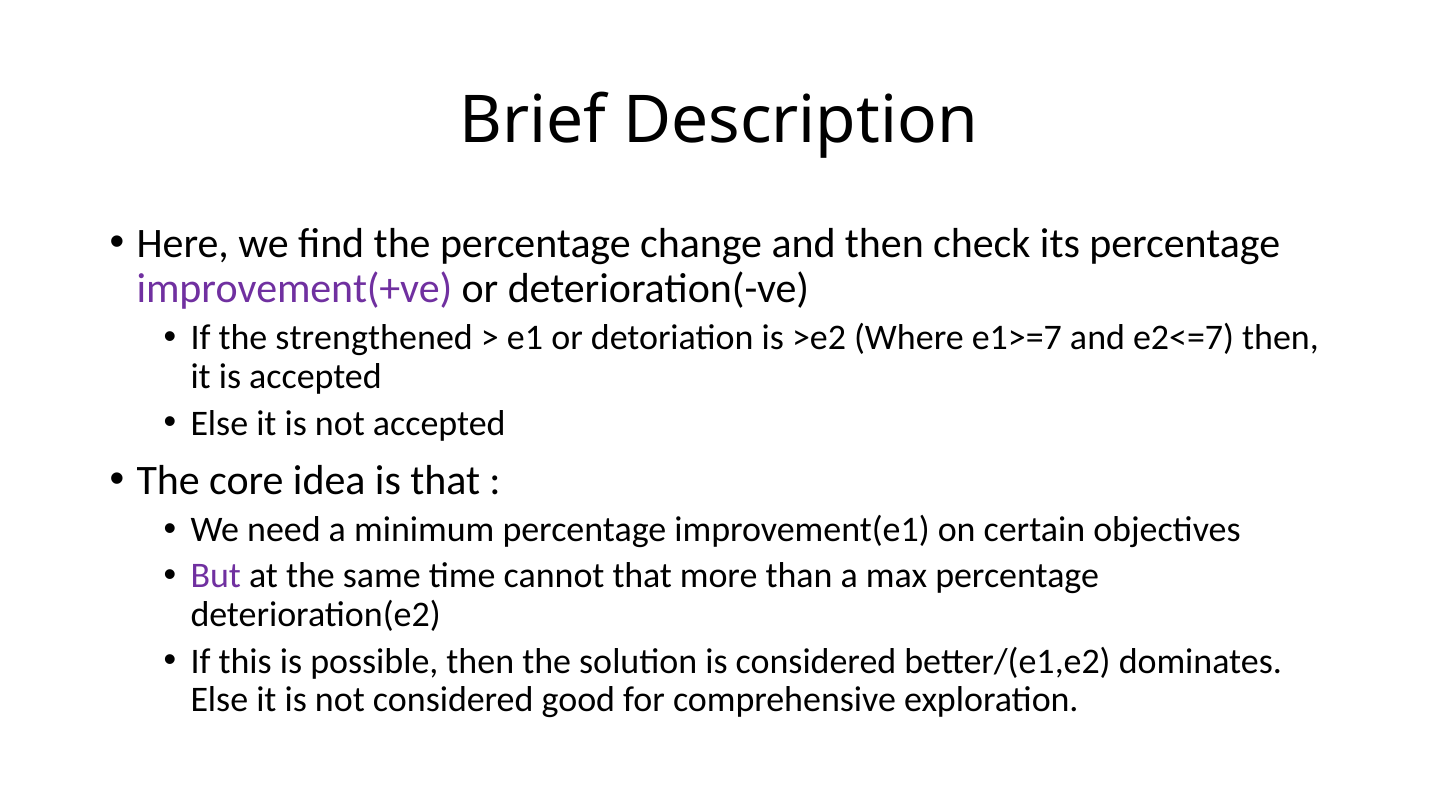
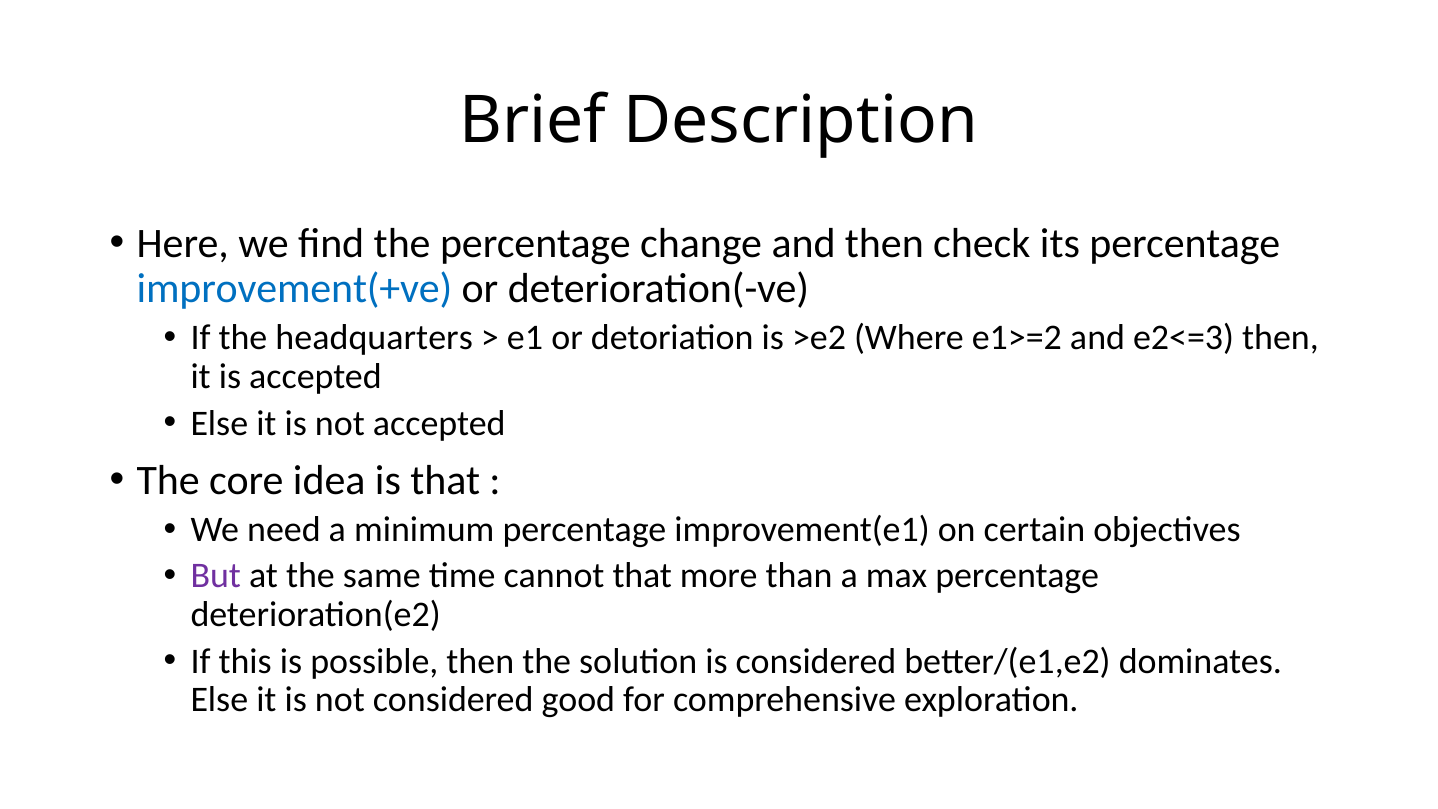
improvement(+ve colour: purple -> blue (294, 288)
strengthened: strengthened -> headquarters (374, 338)
e1>=7: e1>=7 -> e1>=2 (1017, 338)
e2<=7: e2<=7 -> e2<=3 (1184, 338)
